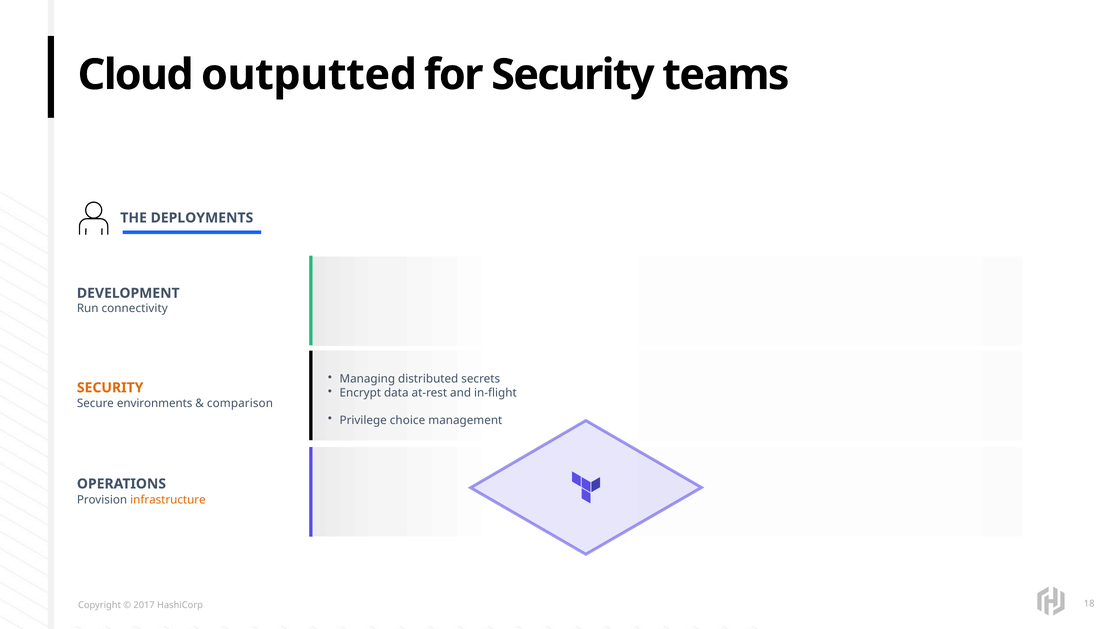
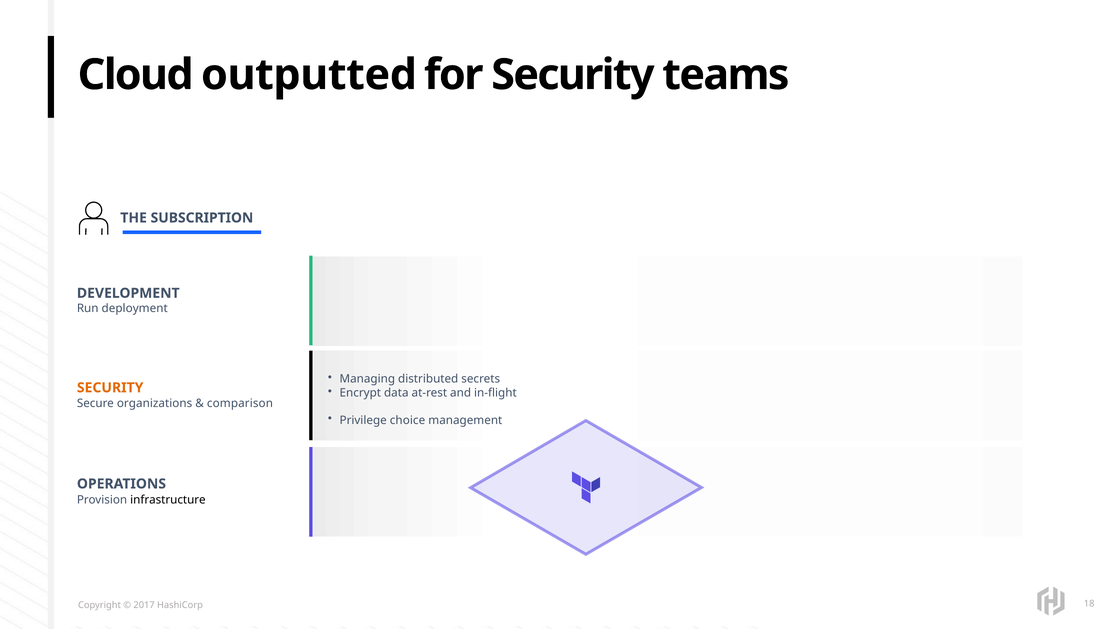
DEPLOYMENTS: DEPLOYMENTS -> SUBSCRIPTION (202, 218)
connectivity: connectivity -> deployment (135, 308)
environments: environments -> organizations (155, 404)
infrastructure colour: orange -> black (168, 500)
